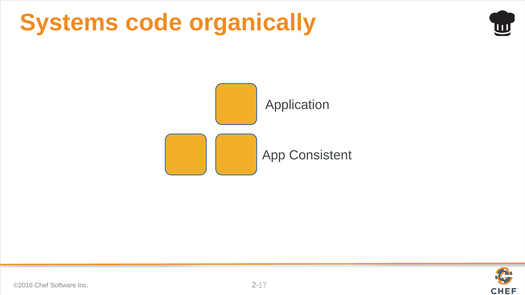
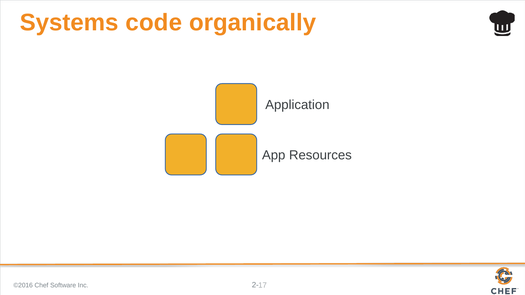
Consistent: Consistent -> Resources (320, 155)
